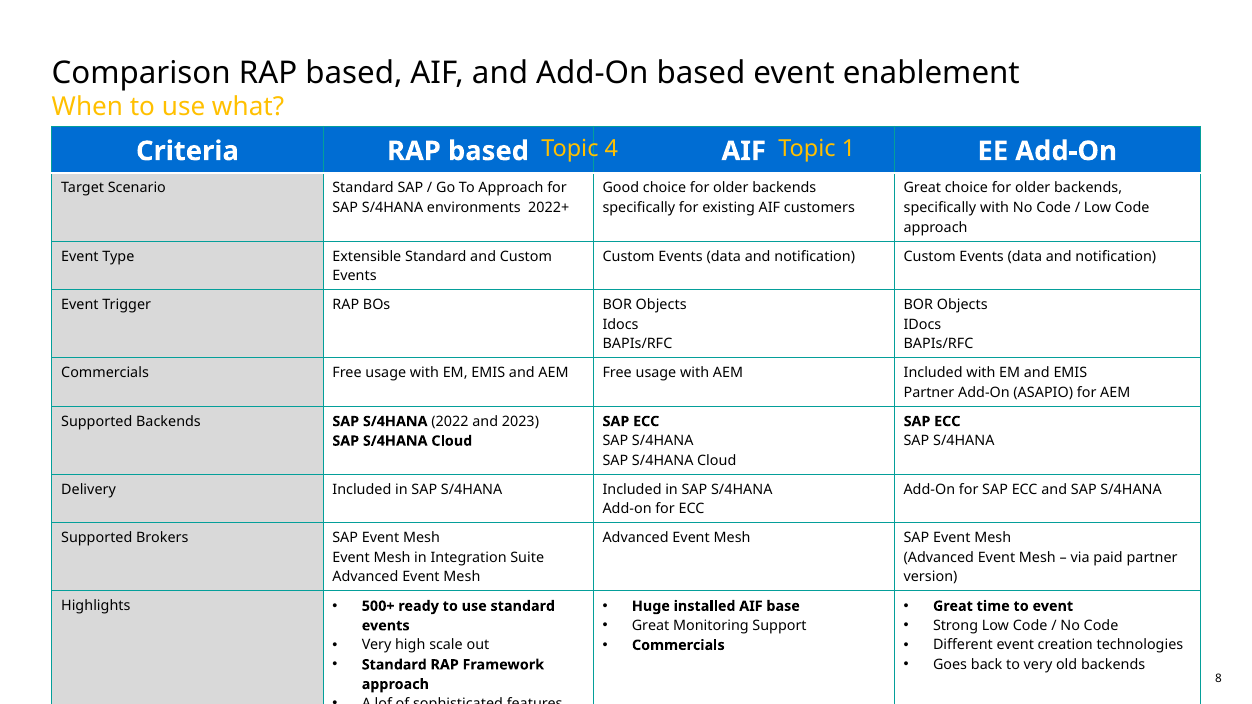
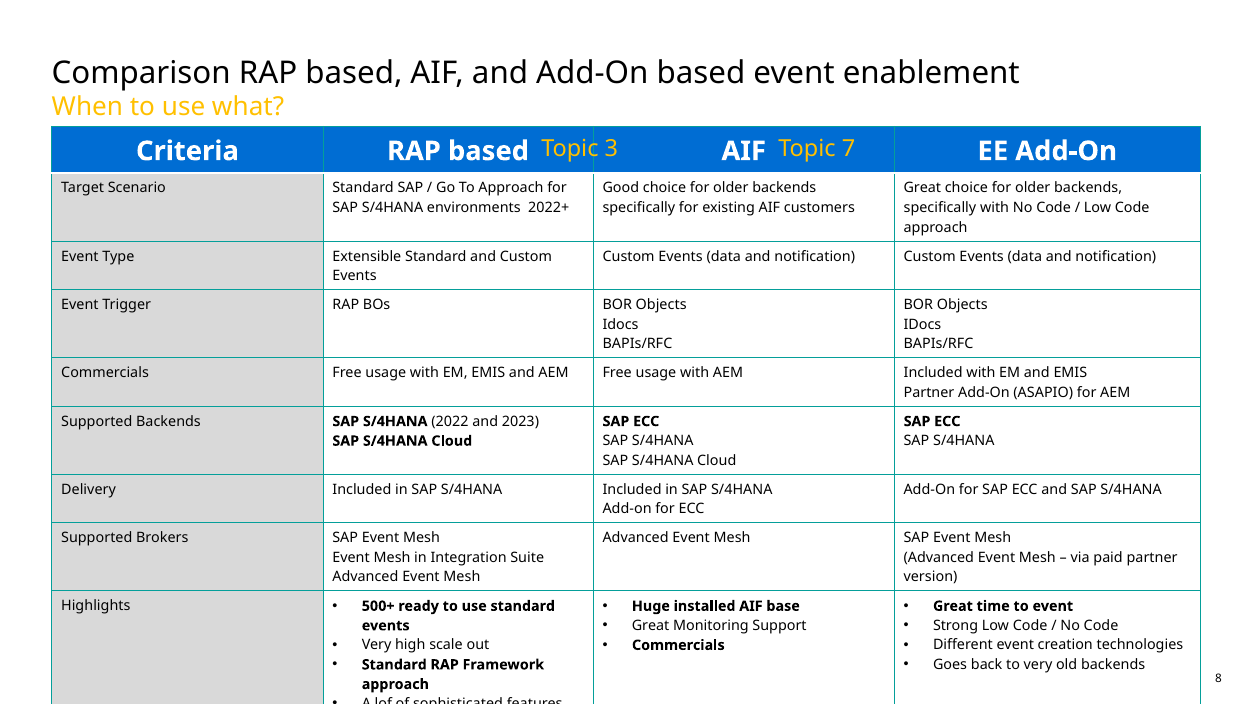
4: 4 -> 3 (611, 149)
1: 1 -> 7 (848, 149)
